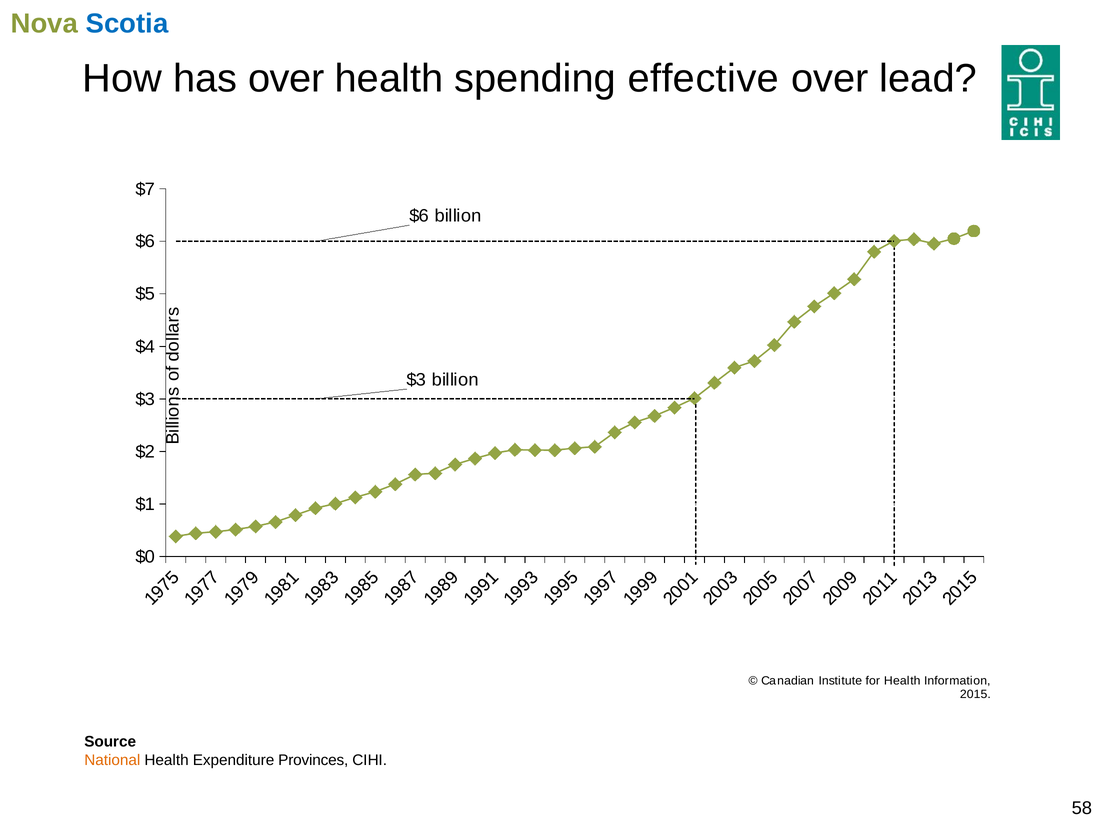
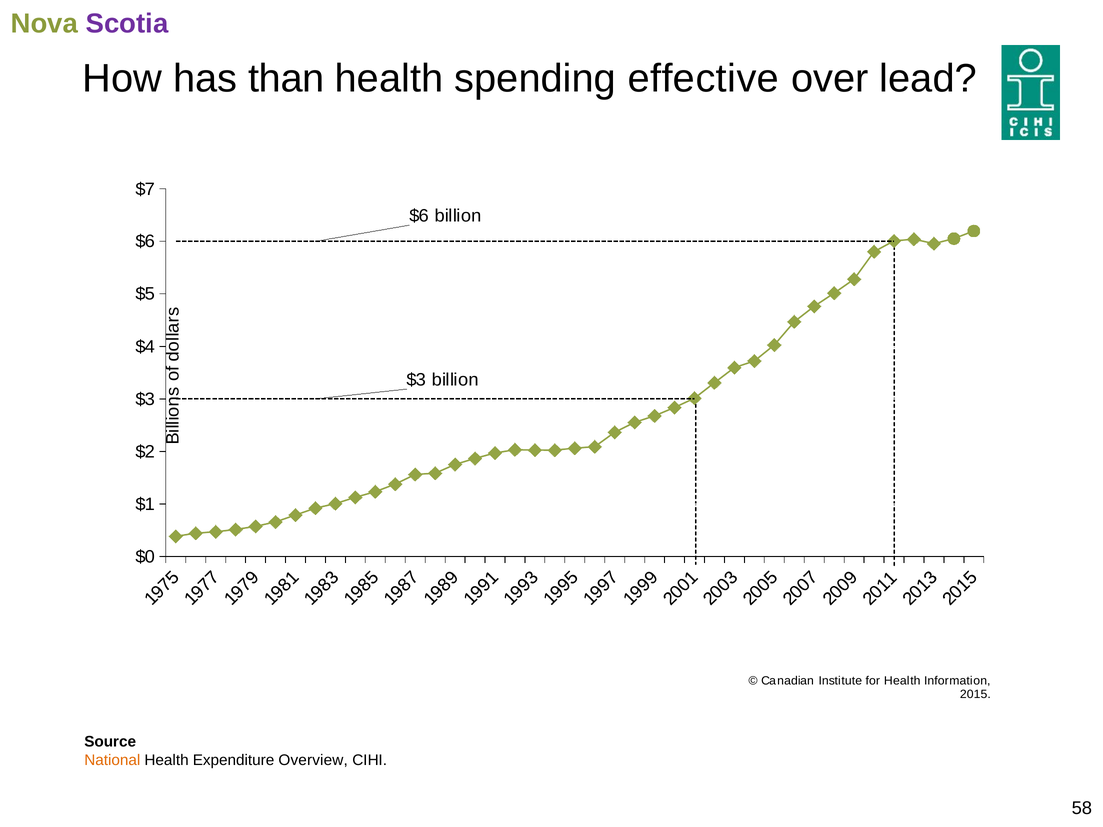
Scotia colour: blue -> purple (127, 24)
has over: over -> than (286, 79)
Provinces: Provinces -> Overview (313, 760)
